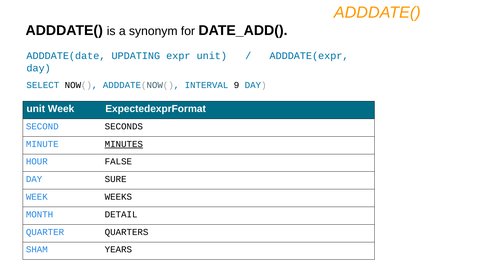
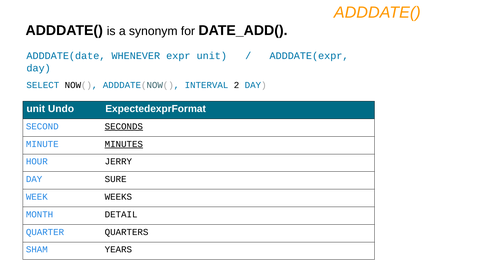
UPDATING: UPDATING -> WHENEVER (136, 56)
9: 9 -> 2 (237, 85)
unit Week: Week -> Undo (61, 109)
SECONDS underline: none -> present (124, 126)
FALSE: FALSE -> JERRY (118, 162)
